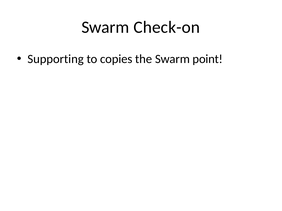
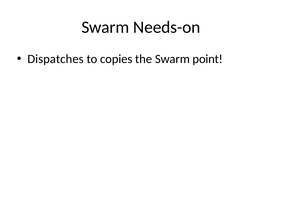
Check-on: Check-on -> Needs-on (167, 27)
Supporting: Supporting -> Dispatches (56, 59)
